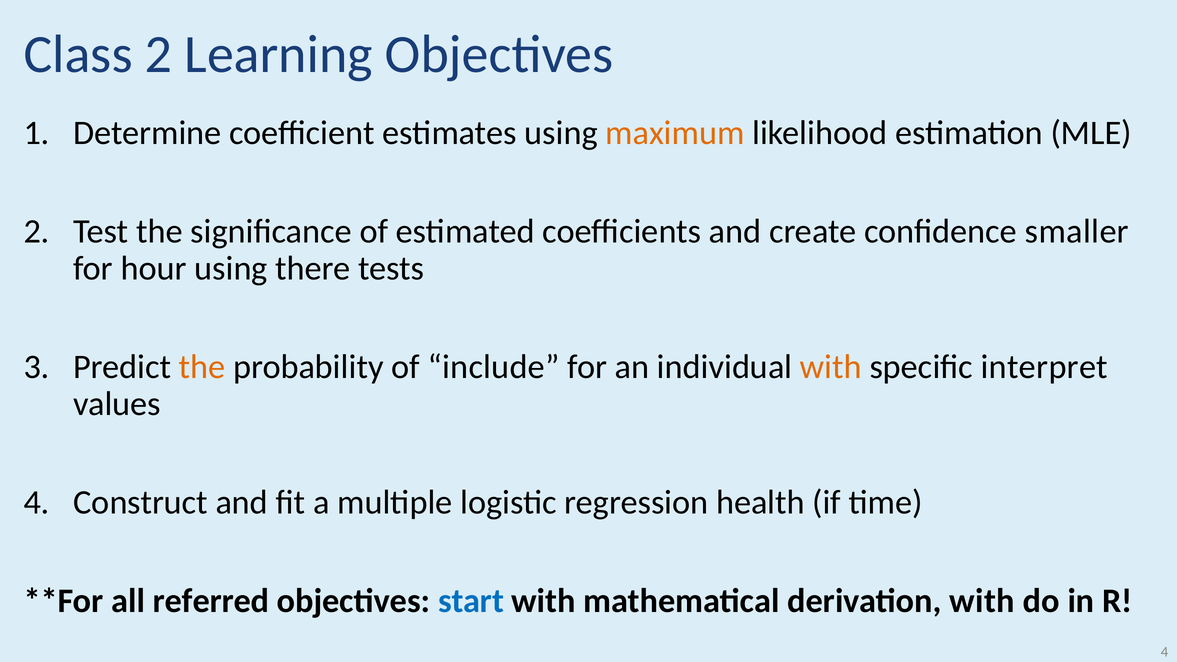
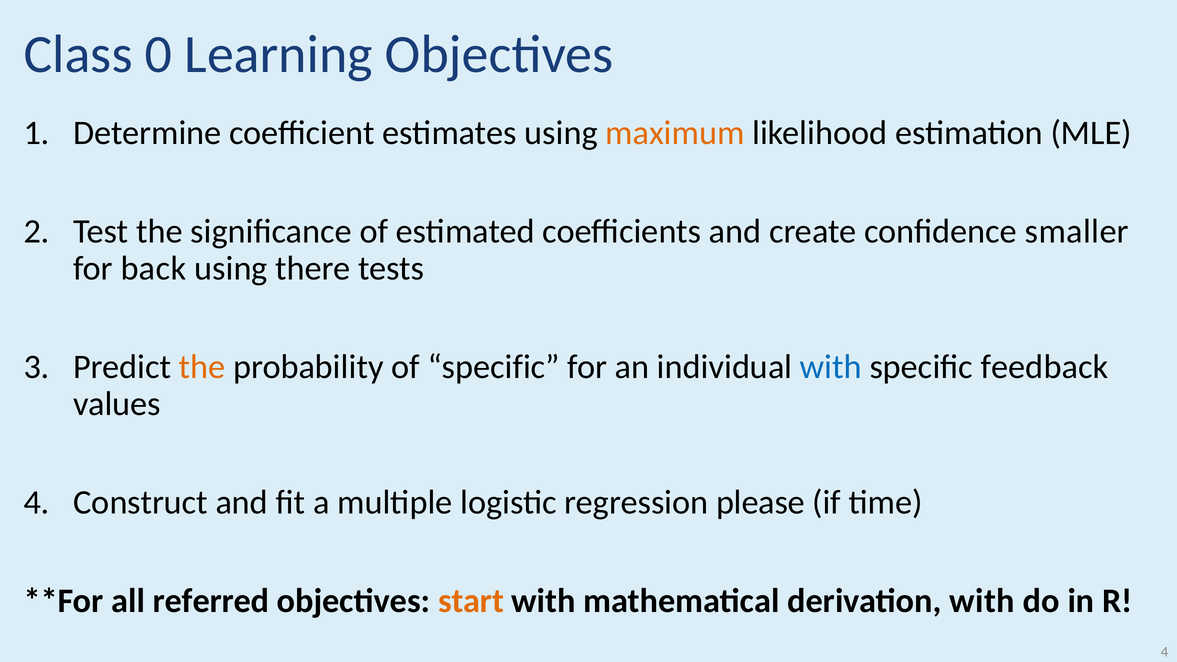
Class 2: 2 -> 0 (158, 55)
hour: hour -> back (153, 269)
of include: include -> specific (494, 367)
with colour: orange -> blue (831, 367)
interpret: interpret -> feedback (1044, 367)
health: health -> please (760, 503)
start colour: blue -> orange (471, 601)
